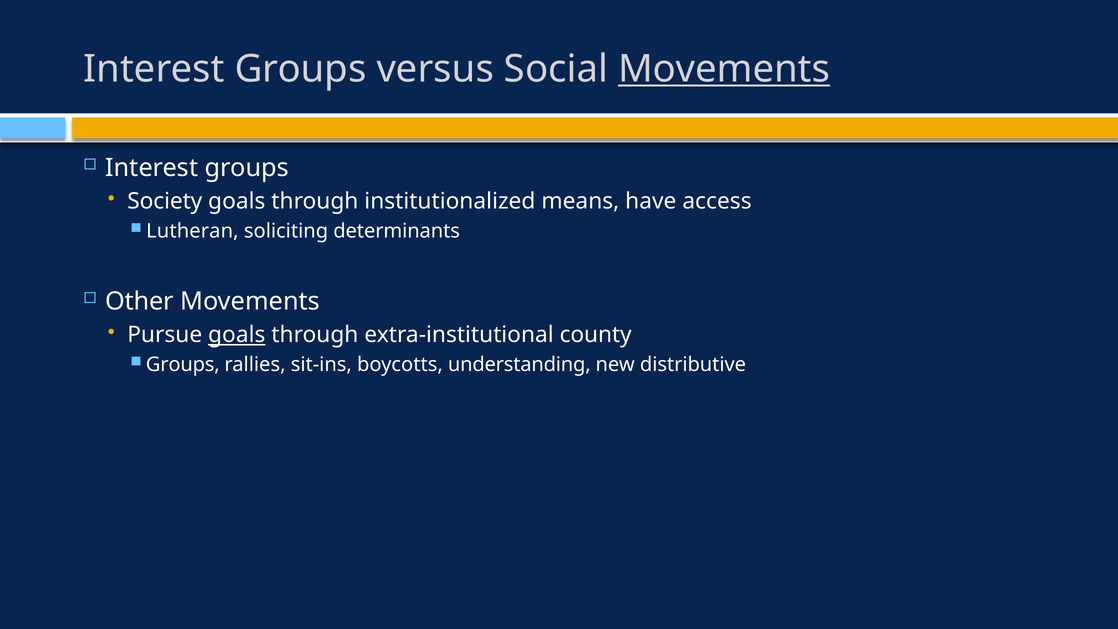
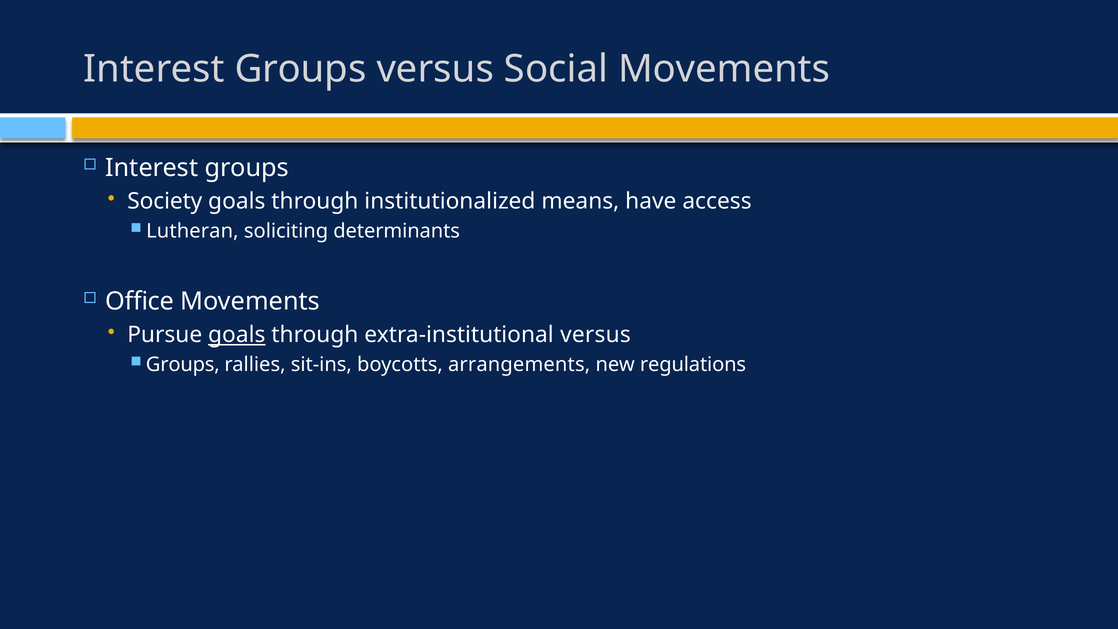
Movements underline: present -> none (724, 69)
Other: Other -> Office (140, 301)
extra-institutional county: county -> versus (595, 335)
understanding: understanding -> arrangements (519, 365)
distributive: distributive -> regulations (693, 365)
